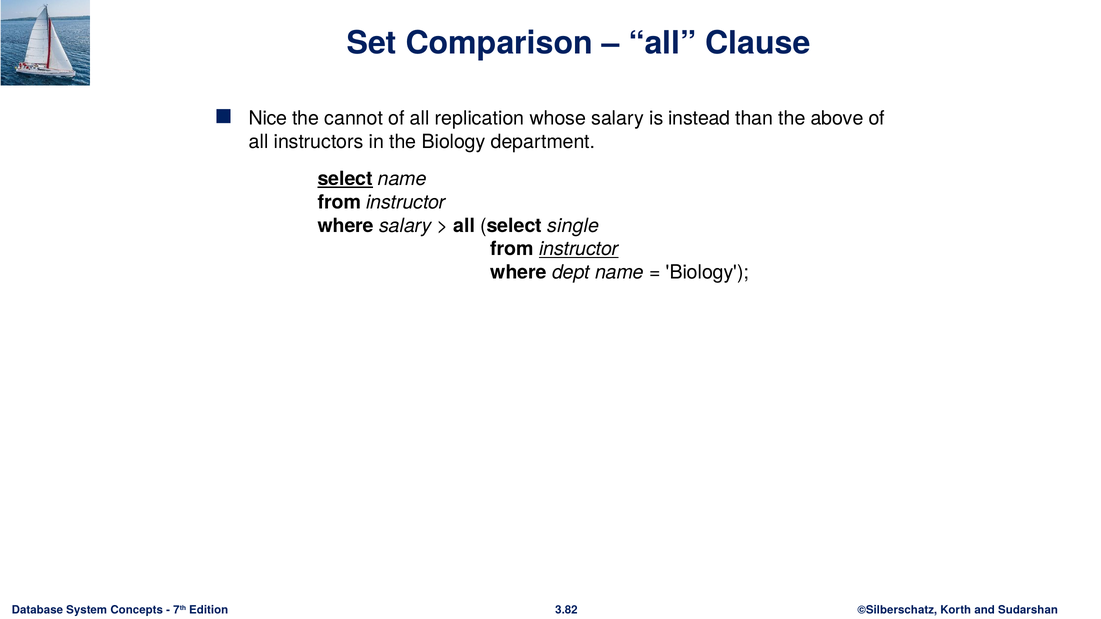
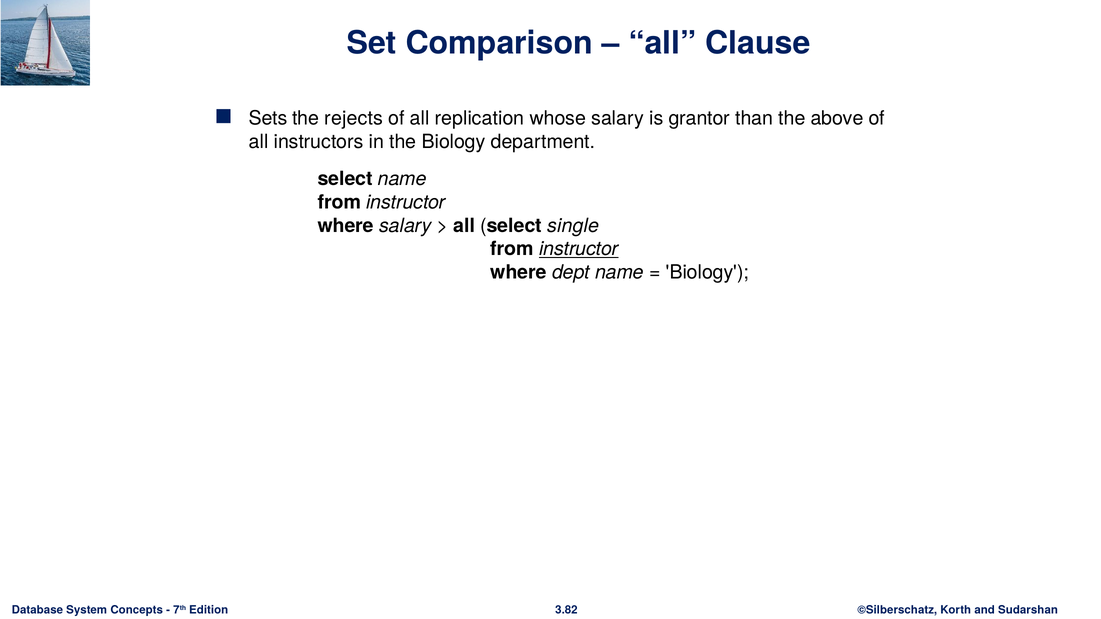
Nice: Nice -> Sets (268, 119)
cannot: cannot -> rejects (354, 119)
instead: instead -> grantor (699, 119)
select underline: present -> none (345, 179)
